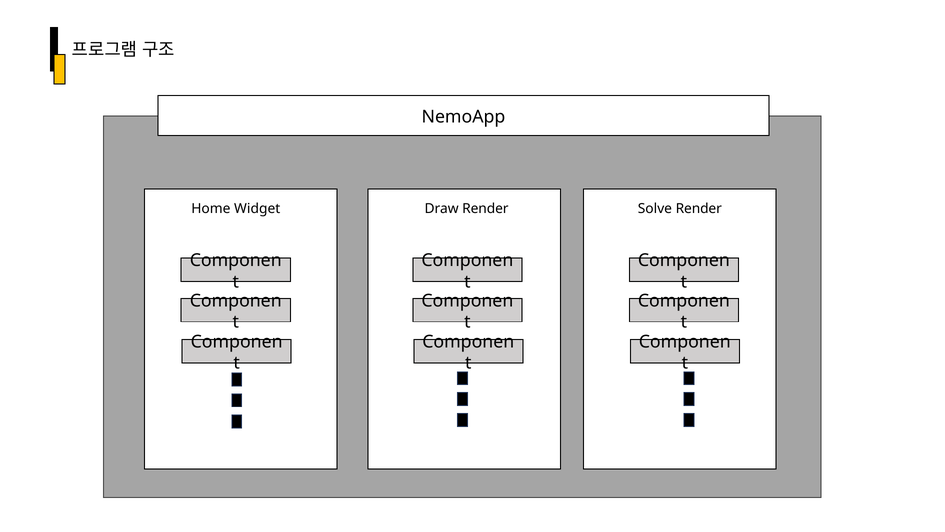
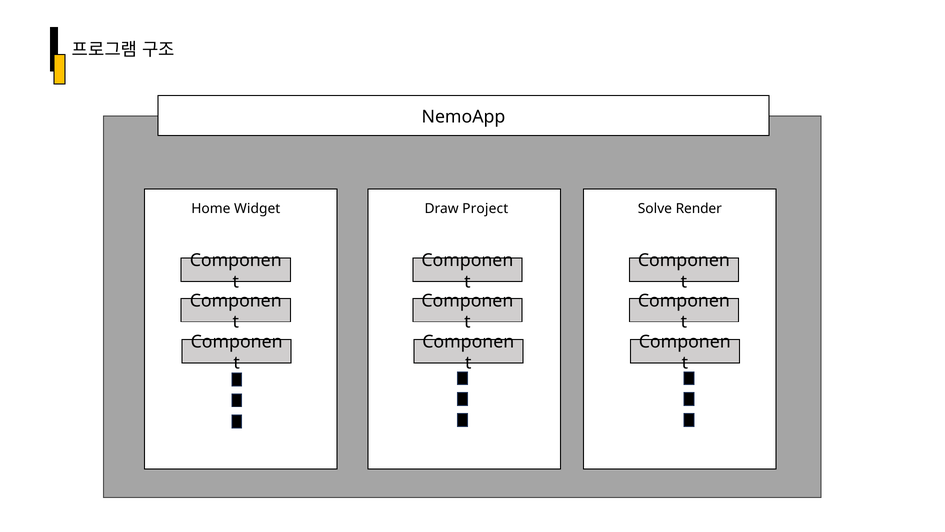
Draw Render: Render -> Project (485, 208)
